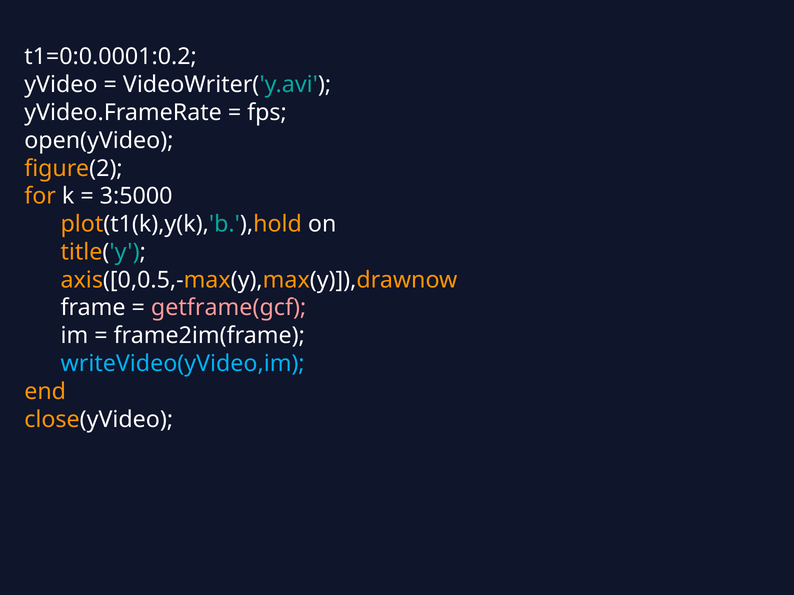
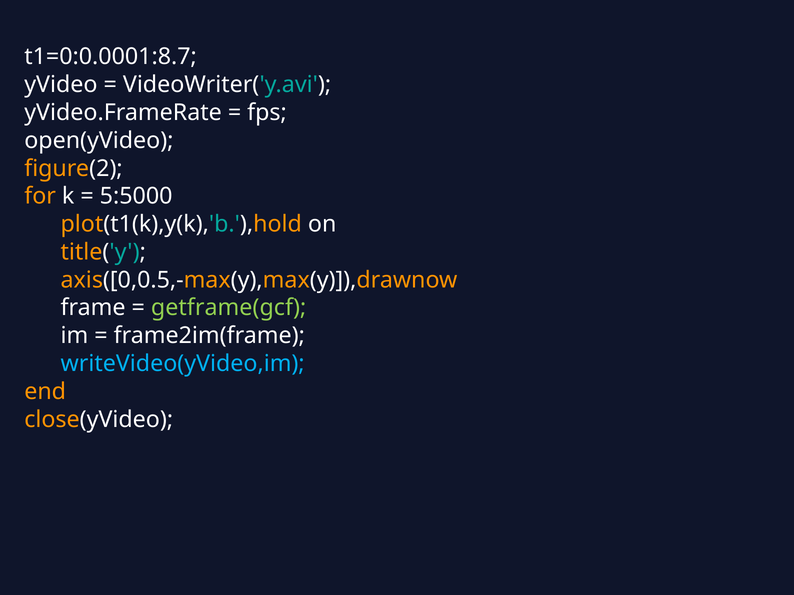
t1=0:0.0001:0.2: t1=0:0.0001:0.2 -> t1=0:0.0001:8.7 (111, 57)
3:5000: 3:5000 -> 5:5000 (136, 196)
getframe(gcf colour: pink -> light green (229, 308)
